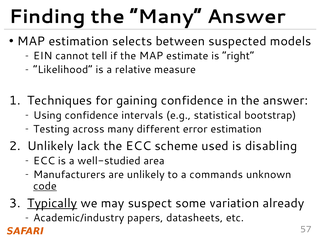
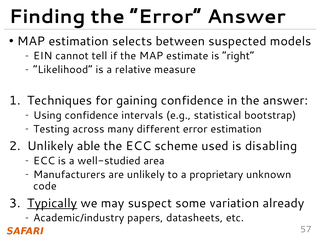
the Many: Many -> Error (166, 17)
lack: lack -> able (89, 146)
commands: commands -> proprietary (216, 174)
code underline: present -> none (45, 186)
